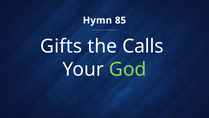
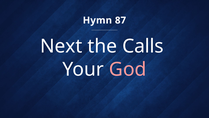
85: 85 -> 87 (120, 20)
Gifts: Gifts -> Next (61, 46)
God colour: light green -> pink (128, 69)
